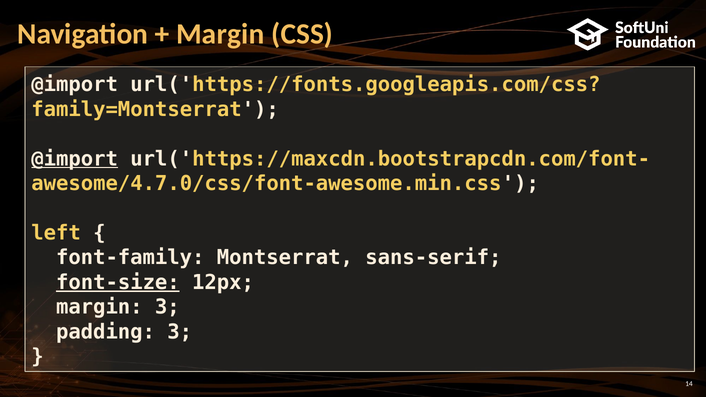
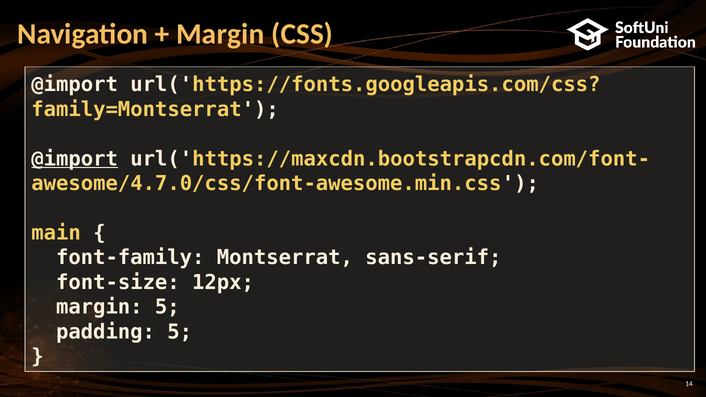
left: left -> main (56, 233)
font-size underline: present -> none (118, 282)
margin 3: 3 -> 5 (167, 307)
padding 3: 3 -> 5 (180, 332)
